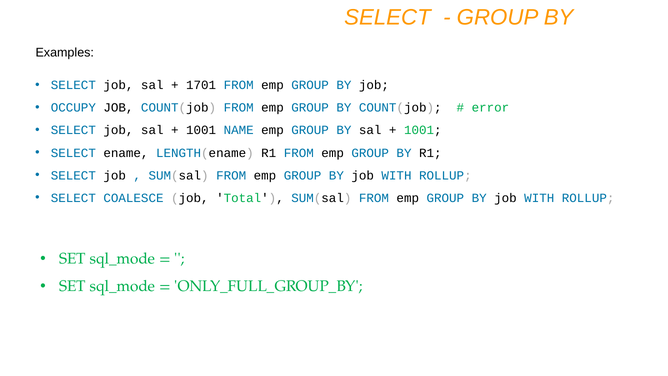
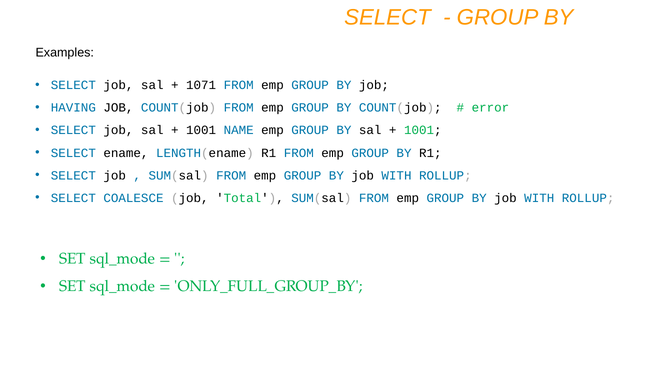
1701: 1701 -> 1071 (201, 85)
OCCUPY: OCCUPY -> HAVING (73, 108)
